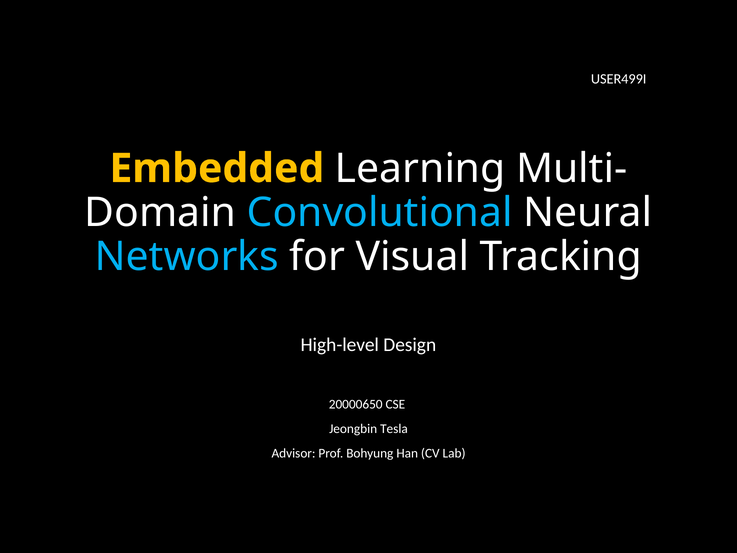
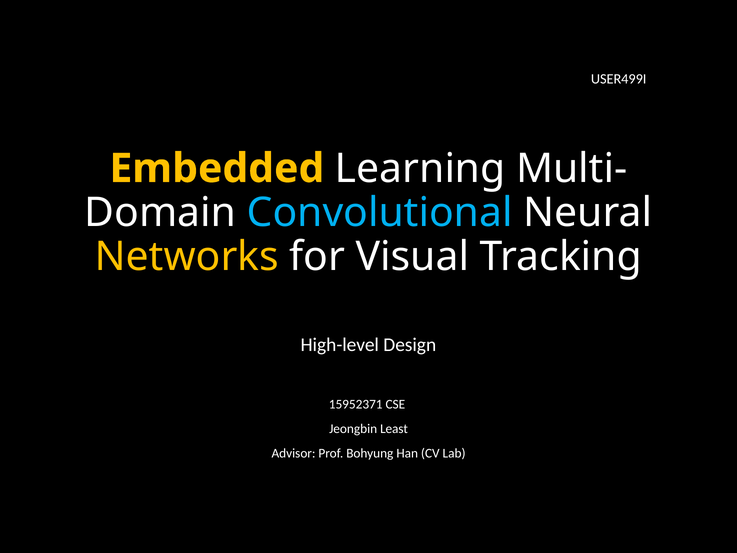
Networks colour: light blue -> yellow (187, 257)
20000650: 20000650 -> 15952371 (356, 404)
Tesla: Tesla -> Least (394, 429)
